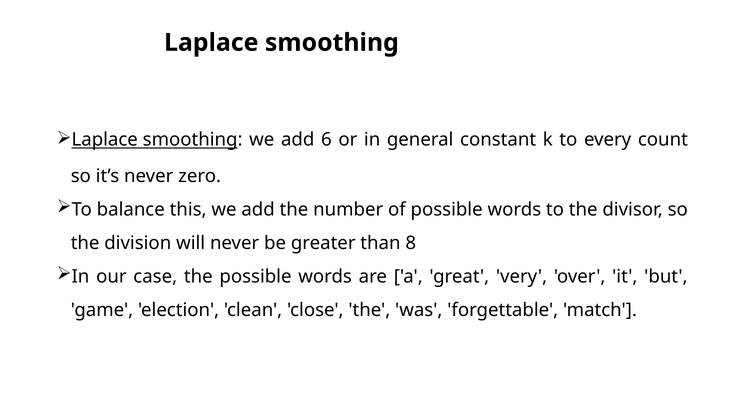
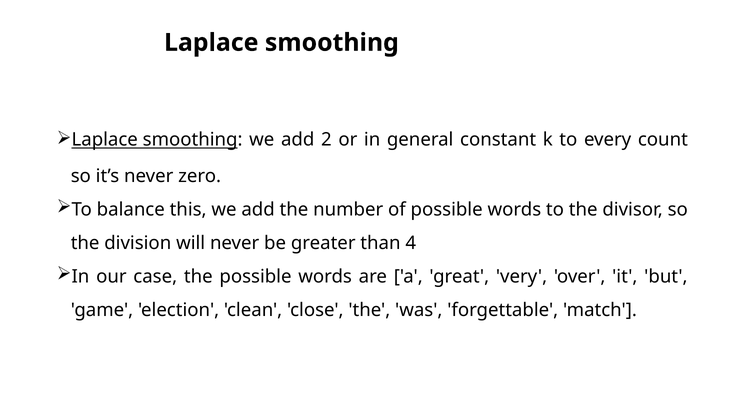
6: 6 -> 2 (326, 140)
8: 8 -> 4 (411, 243)
